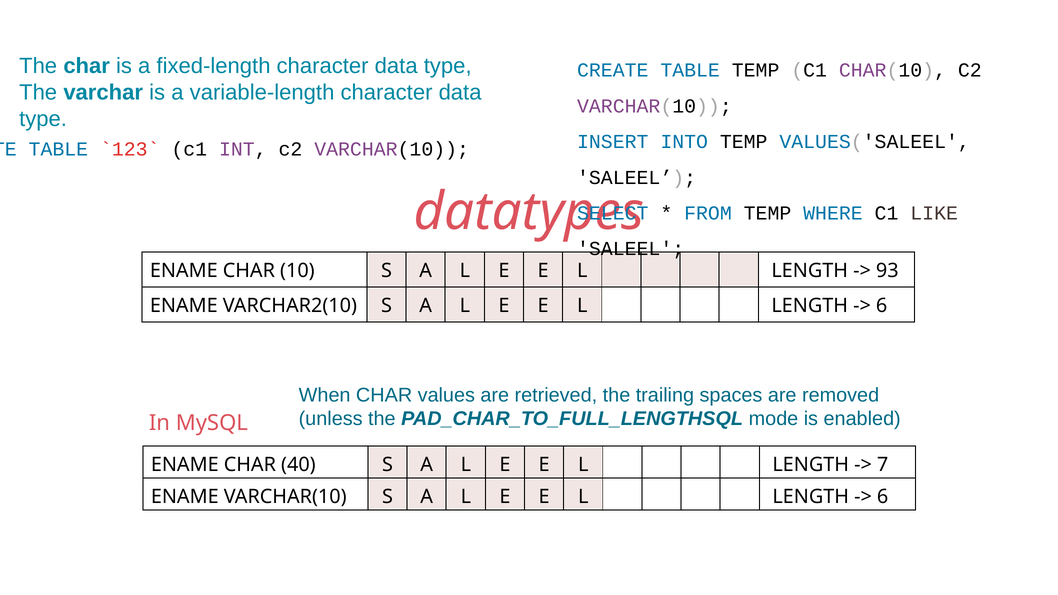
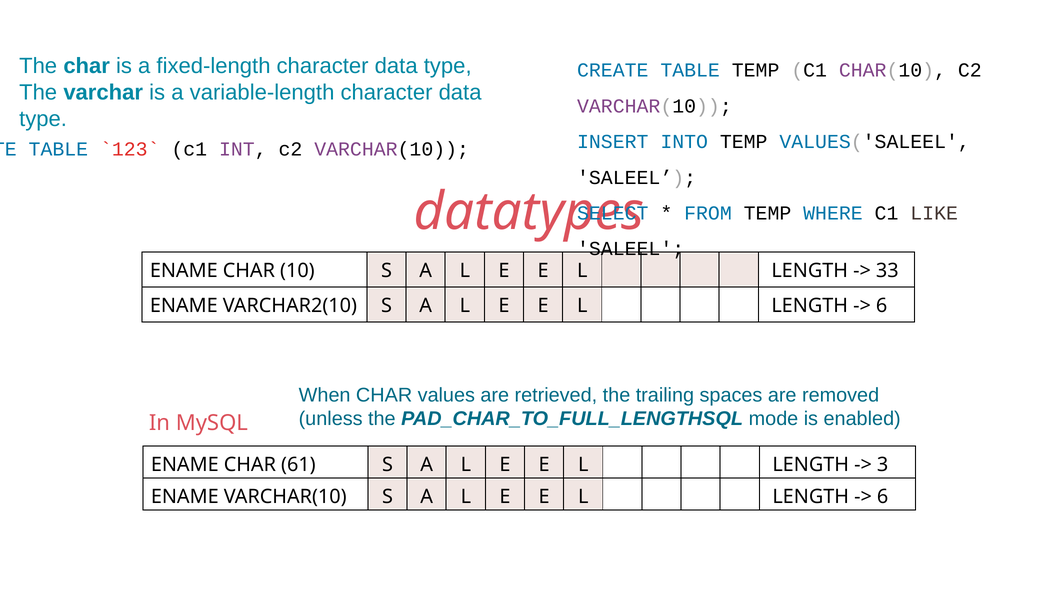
93: 93 -> 33 (887, 271)
40: 40 -> 61 (298, 465)
7: 7 -> 3 (883, 465)
